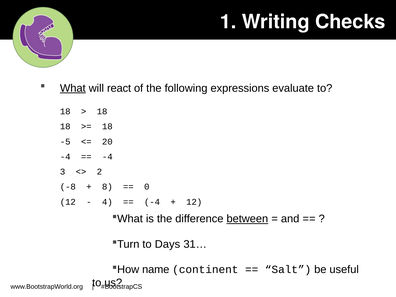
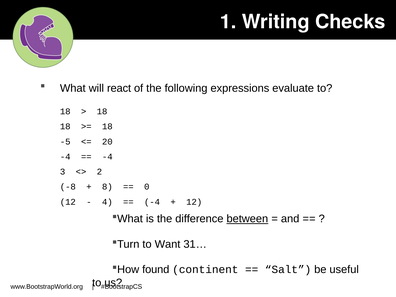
What underline: present -> none (73, 88)
Days: Days -> Want (168, 244)
name: name -> found (156, 269)
